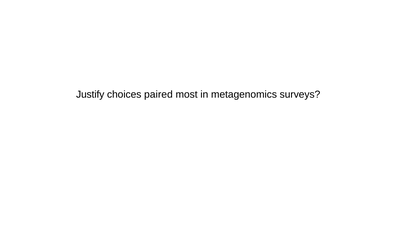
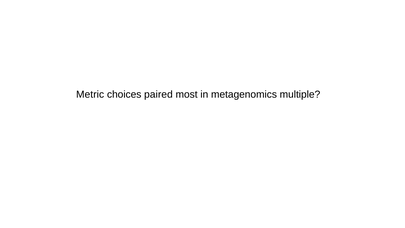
Justify: Justify -> Metric (90, 94)
surveys: surveys -> multiple (300, 94)
